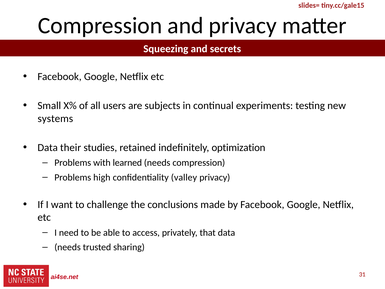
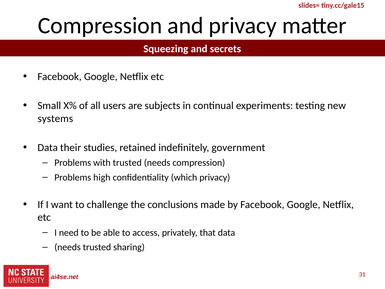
optimization: optimization -> government (238, 148)
with learned: learned -> trusted (127, 163)
valley: valley -> which (184, 177)
